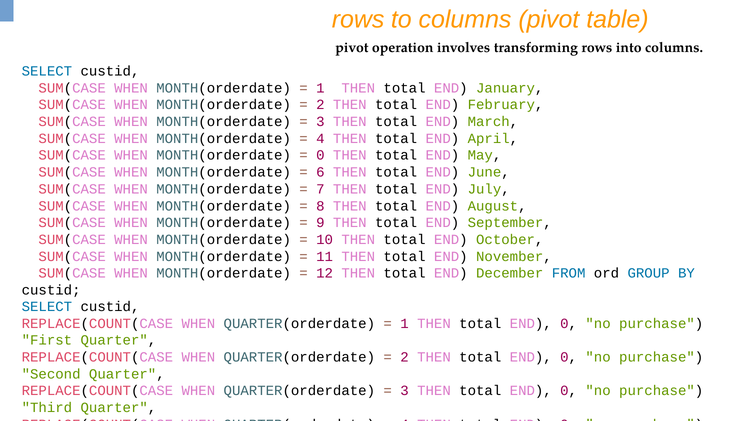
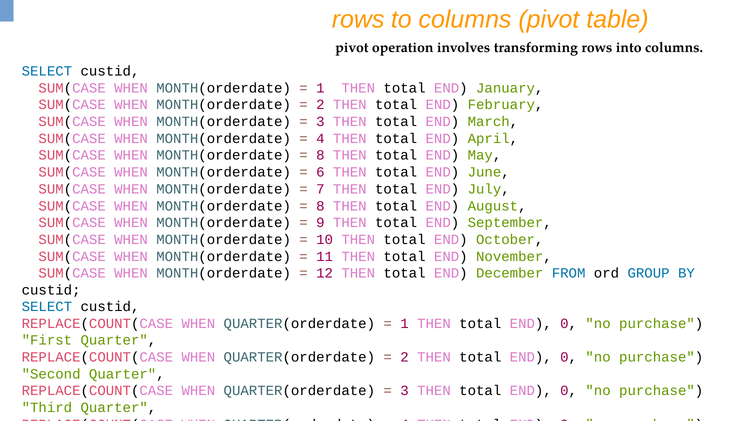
0: 0 -> 8 (320, 155)
